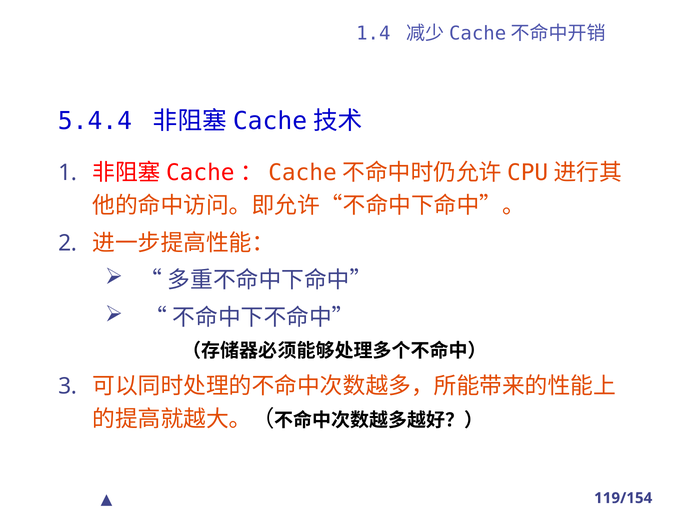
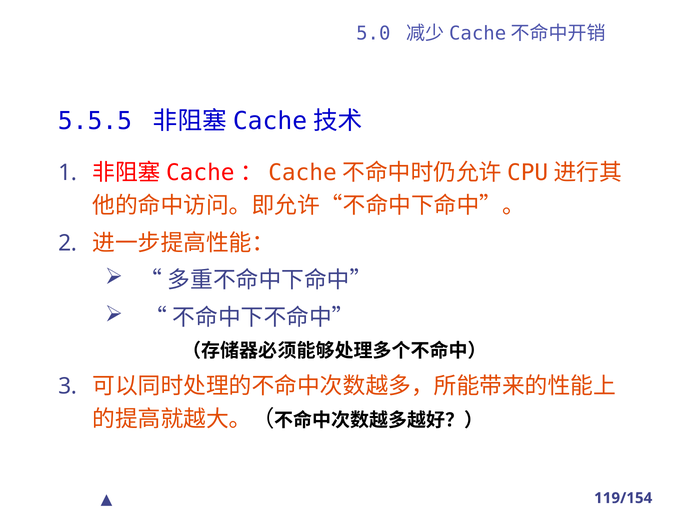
1.4: 1.4 -> 5.0 (373, 33)
5.4.4: 5.4.4 -> 5.5.5 (95, 121)
